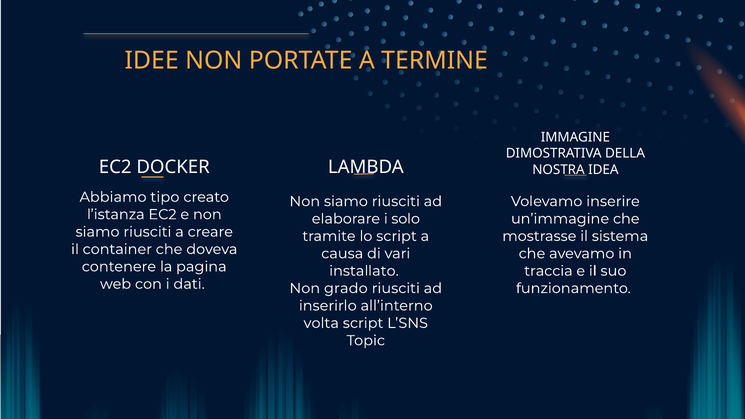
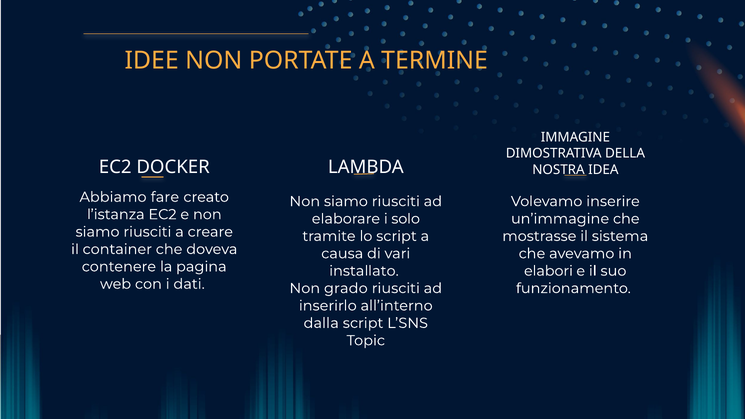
tipo: tipo -> fare (165, 197)
traccia: traccia -> elabori (548, 271)
volta: volta -> dalla (321, 323)
